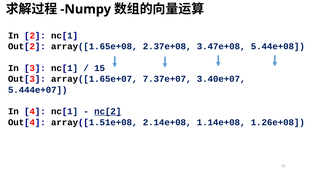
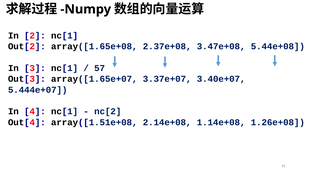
15: 15 -> 57 (100, 68)
7.37e+07: 7.37e+07 -> 3.37e+07 (167, 79)
nc[2 underline: present -> none (108, 111)
